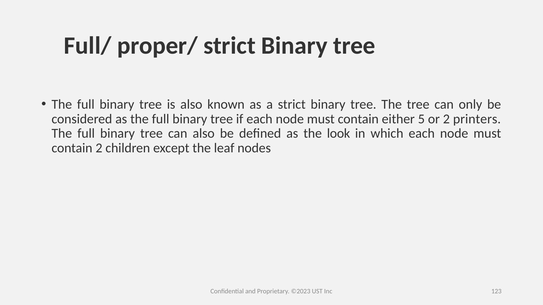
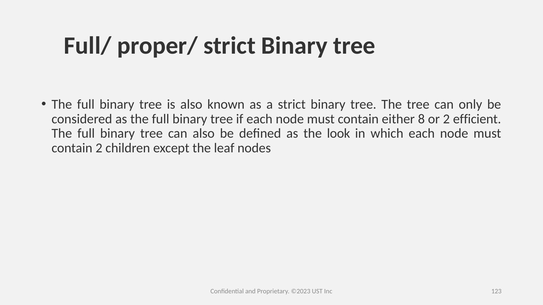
5: 5 -> 8 (421, 119)
printers: printers -> efficient (477, 119)
